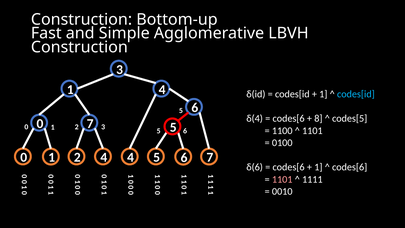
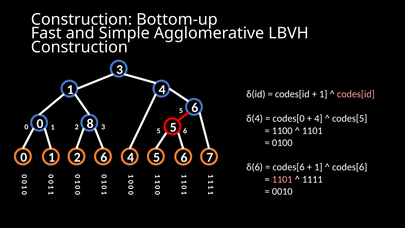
codes[id colour: light blue -> pink (356, 94)
codes[6: codes[6 -> codes[0 (289, 118)
8: 8 -> 4 (318, 118)
0 7: 7 -> 8 (90, 124)
2 4: 4 -> 6 (104, 157)
